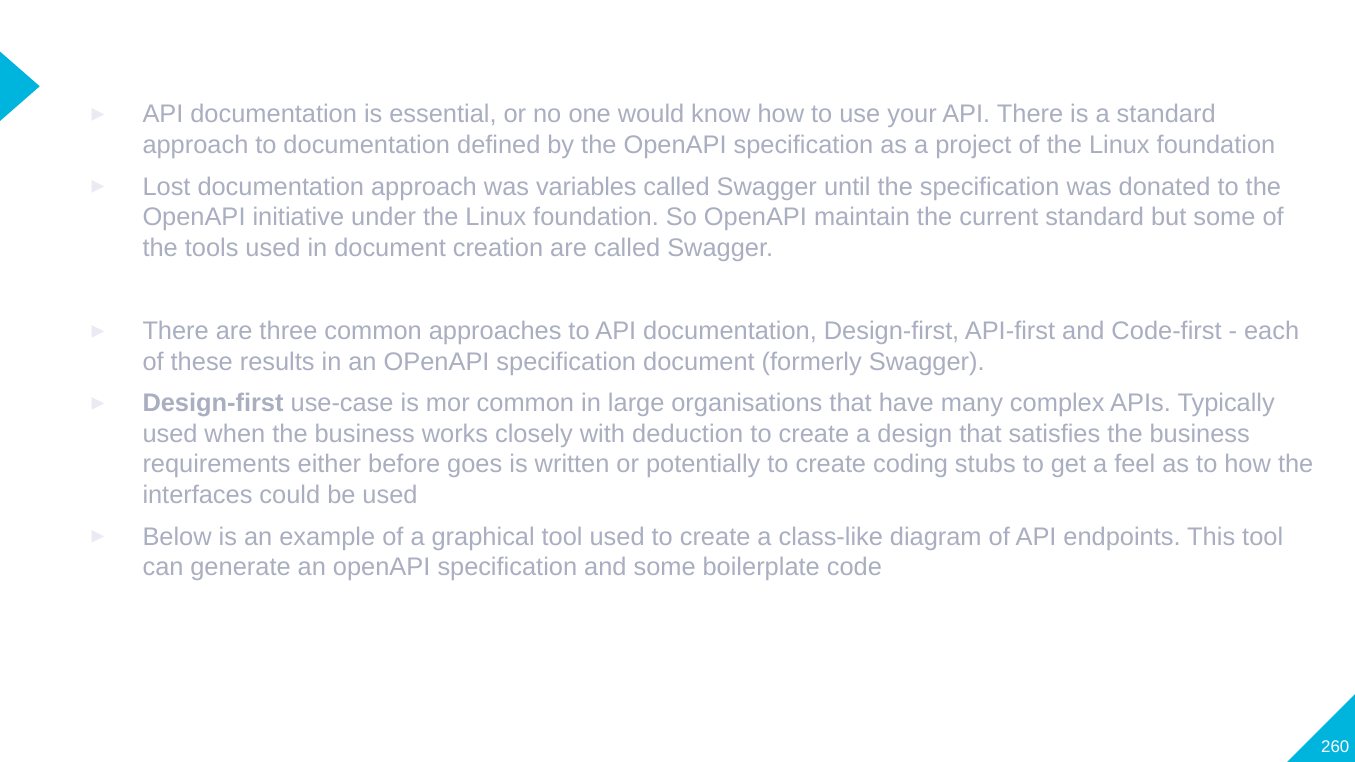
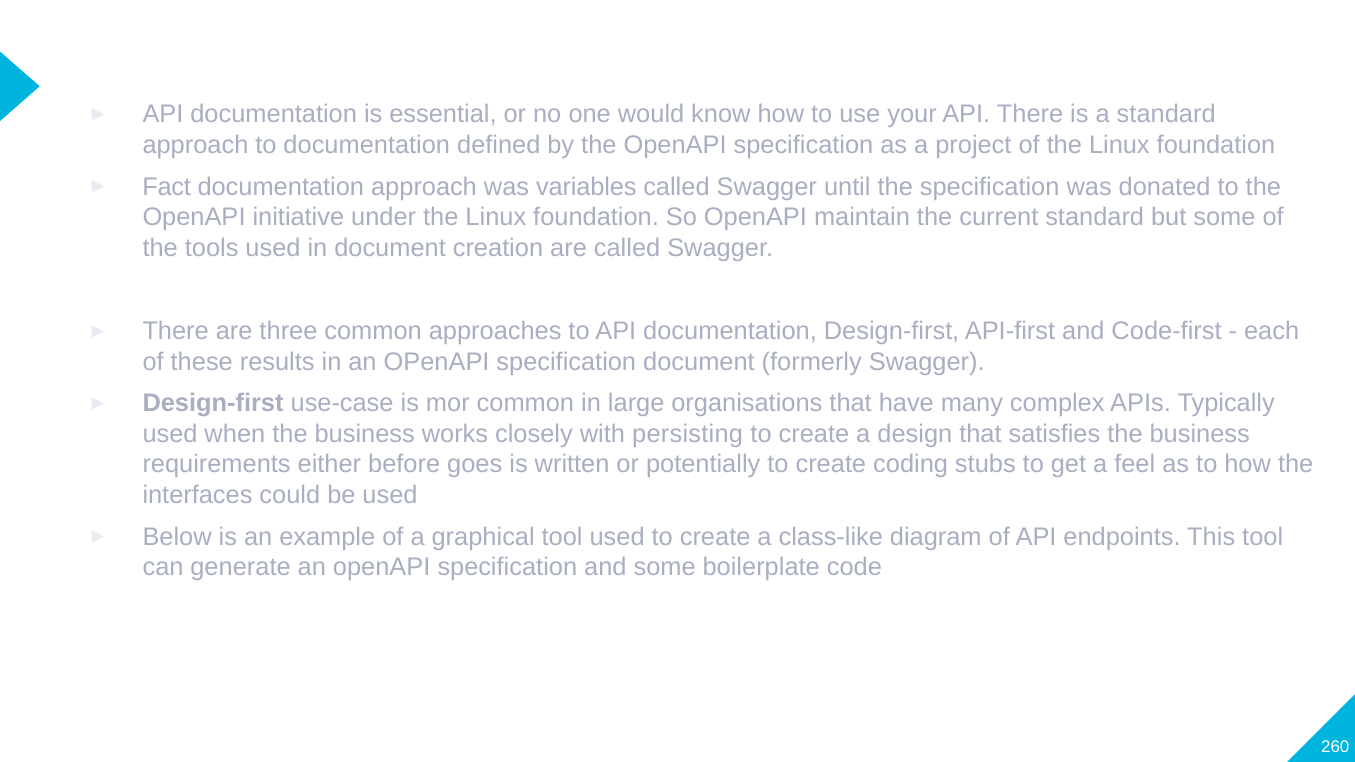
Lost: Lost -> Fact (167, 187)
deduction: deduction -> persisting (688, 434)
